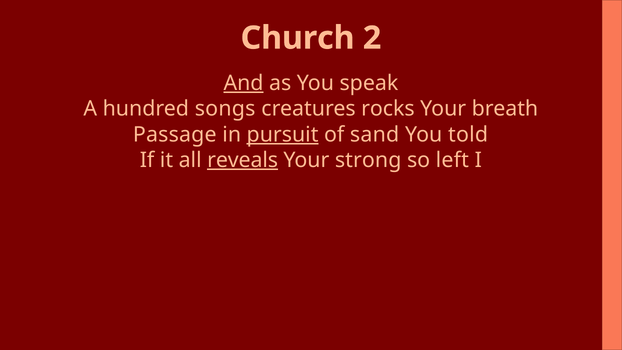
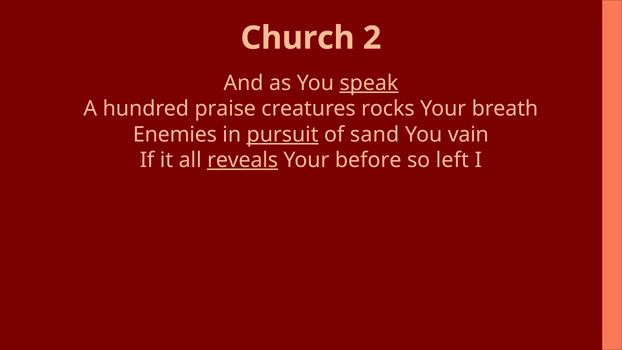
And underline: present -> none (244, 83)
speak underline: none -> present (369, 83)
songs: songs -> praise (225, 109)
Passage: Passage -> Enemies (175, 134)
told: told -> vain (468, 134)
strong: strong -> before (368, 160)
